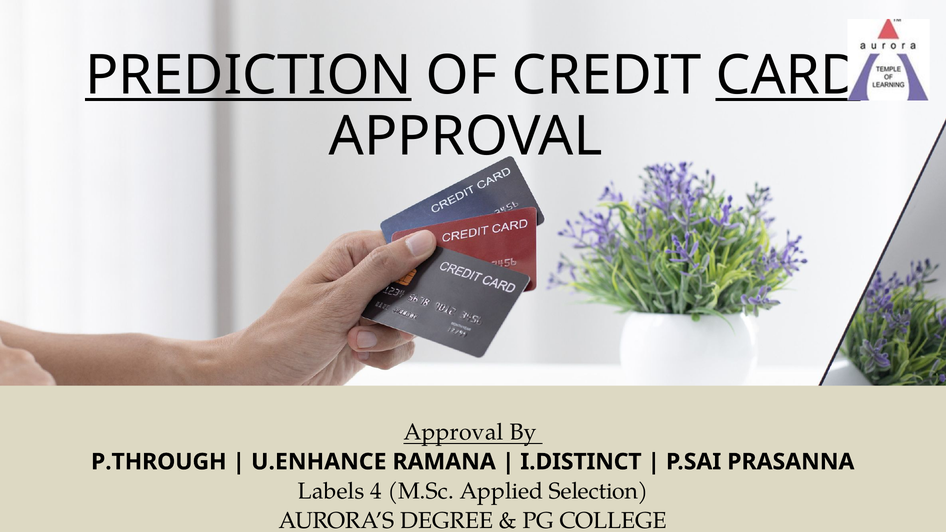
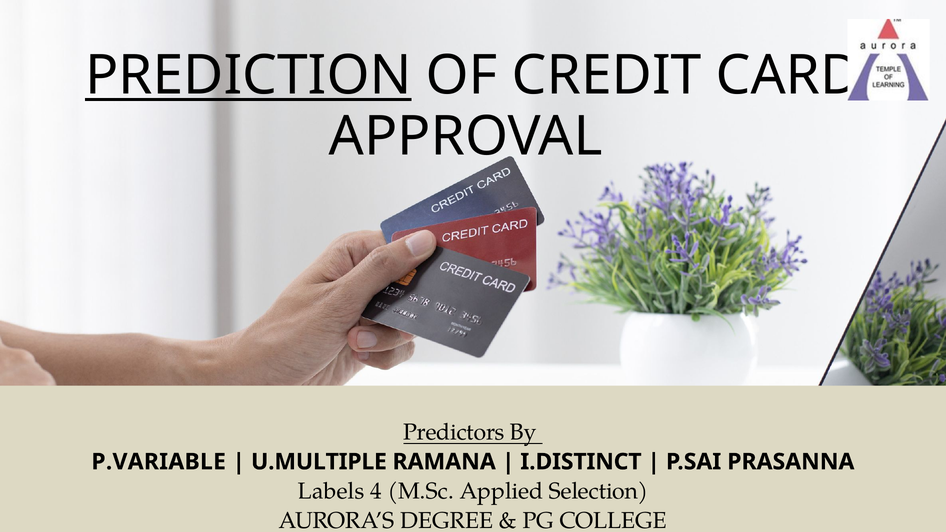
CARD underline: present -> none (788, 76)
Approval: Approval -> Predictors (454, 432)
P.THROUGH: P.THROUGH -> P.VARIABLE (159, 462)
U.ENHANCE: U.ENHANCE -> U.MULTIPLE (319, 462)
